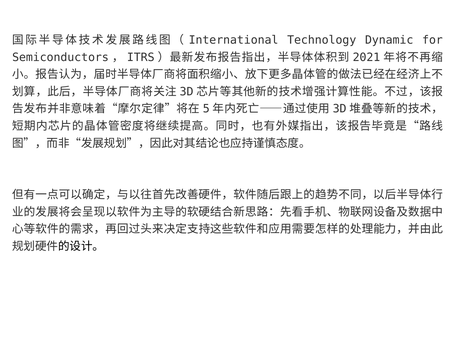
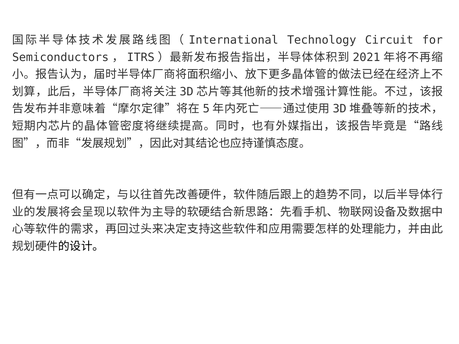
Dynamic: Dynamic -> Circuit (389, 40)
